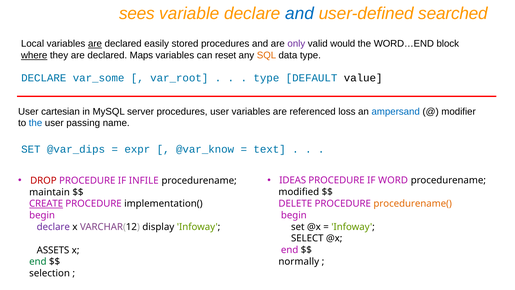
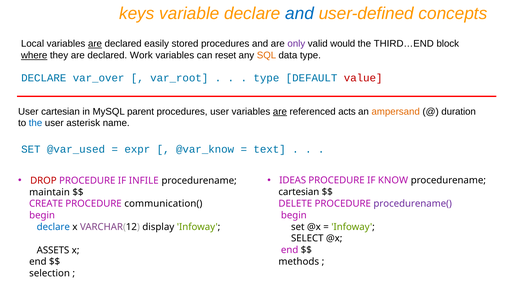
sees: sees -> keys (137, 13)
searched: searched -> concepts (453, 13)
WORD…END: WORD…END -> THIRD…END (404, 44)
Maps: Maps -> Work (141, 55)
var_some: var_some -> var_over (99, 78)
value colour: black -> red (363, 78)
server: server -> parent (141, 111)
are underline: none -> present (280, 111)
loss: loss -> acts (347, 111)
ampersand colour: blue -> orange (396, 111)
modifier: modifier -> duration (459, 111)
passing: passing -> asterisk (83, 123)
@var_dips: @var_dips -> @var_used (76, 149)
WORD: WORD -> KNOW (393, 180)
modified: modified -> cartesian (299, 192)
procedurename( colour: orange -> purple (413, 203)
CREATE underline: present -> none (46, 204)
implementation(: implementation( -> communication( (163, 204)
declare colour: purple -> blue (53, 227)
normally: normally -> methods (299, 261)
end colour: green -> black (38, 262)
